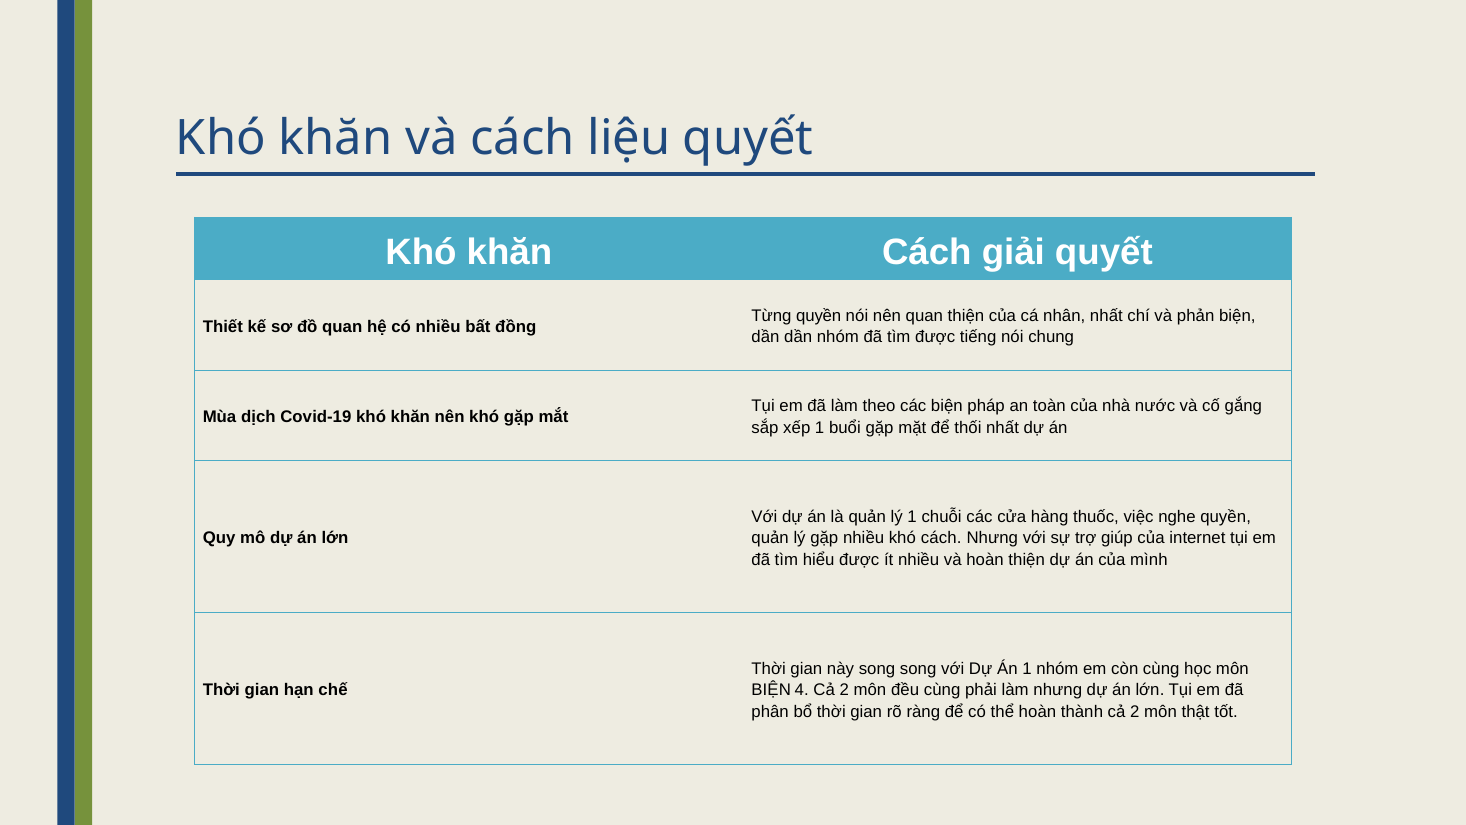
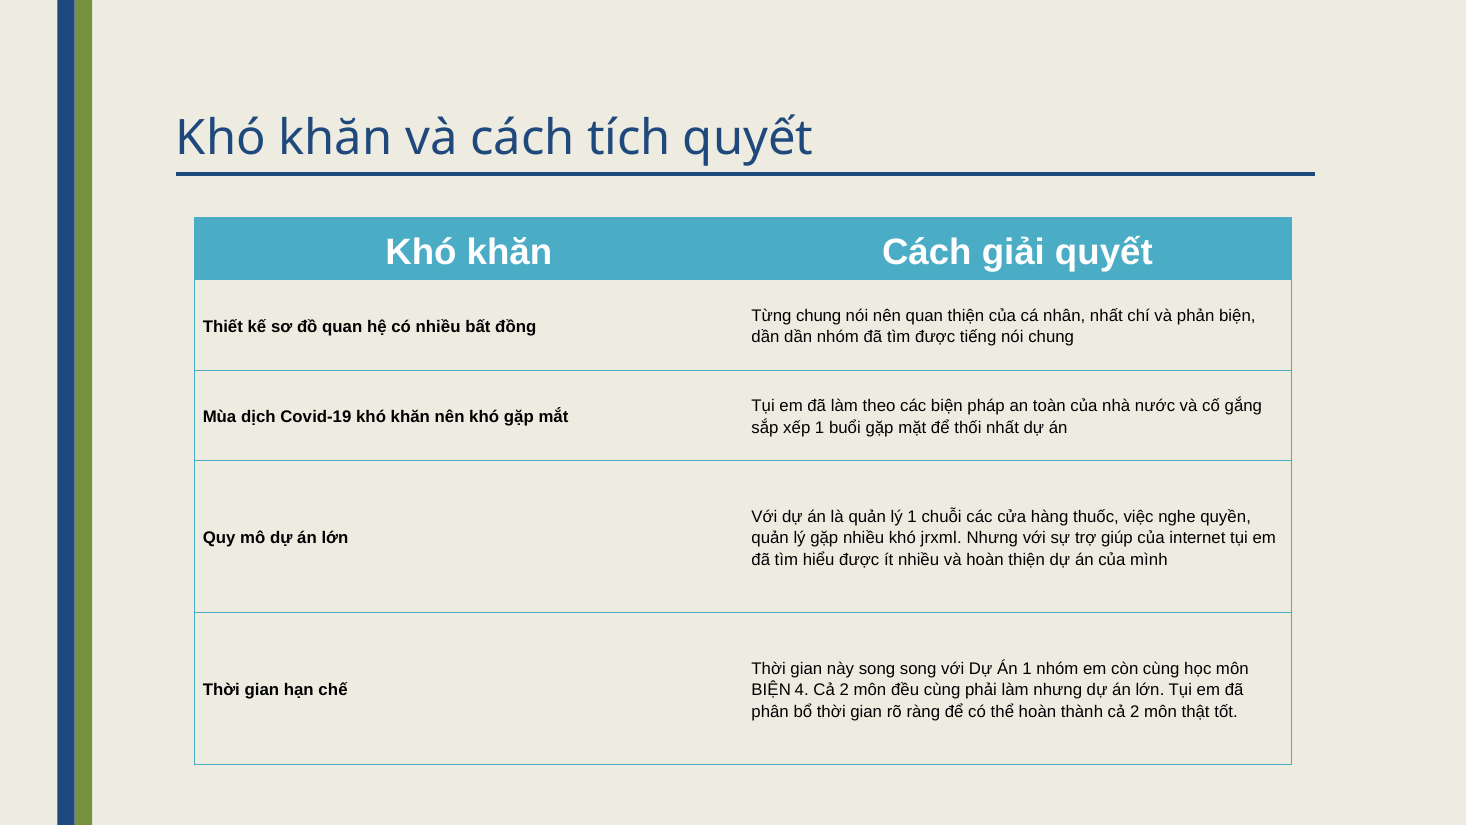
liệu: liệu -> tích (629, 138)
Từng quyền: quyền -> chung (819, 316)
khó cách: cách -> jrxml (941, 538)
